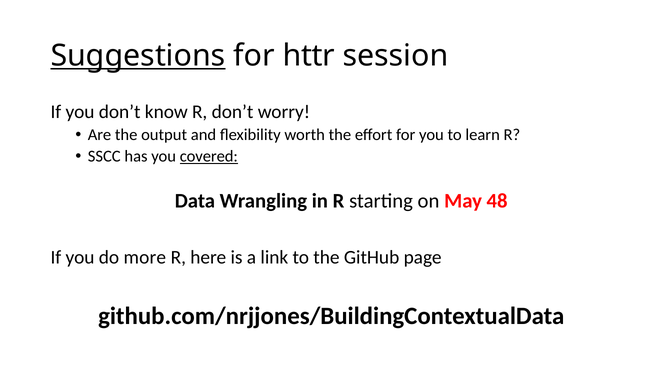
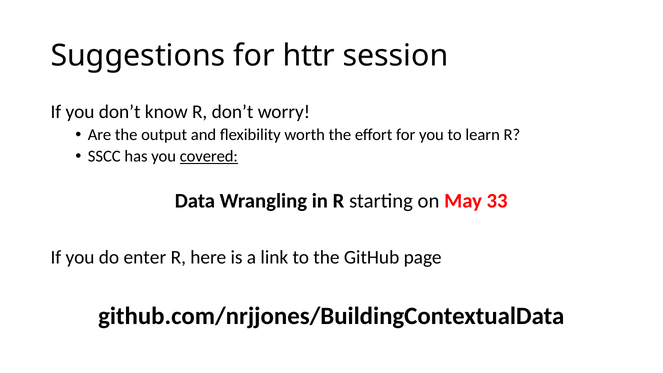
Suggestions underline: present -> none (138, 56)
48: 48 -> 33 (497, 201)
more: more -> enter (145, 257)
